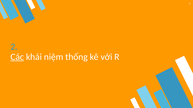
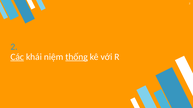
thống underline: none -> present (77, 57)
